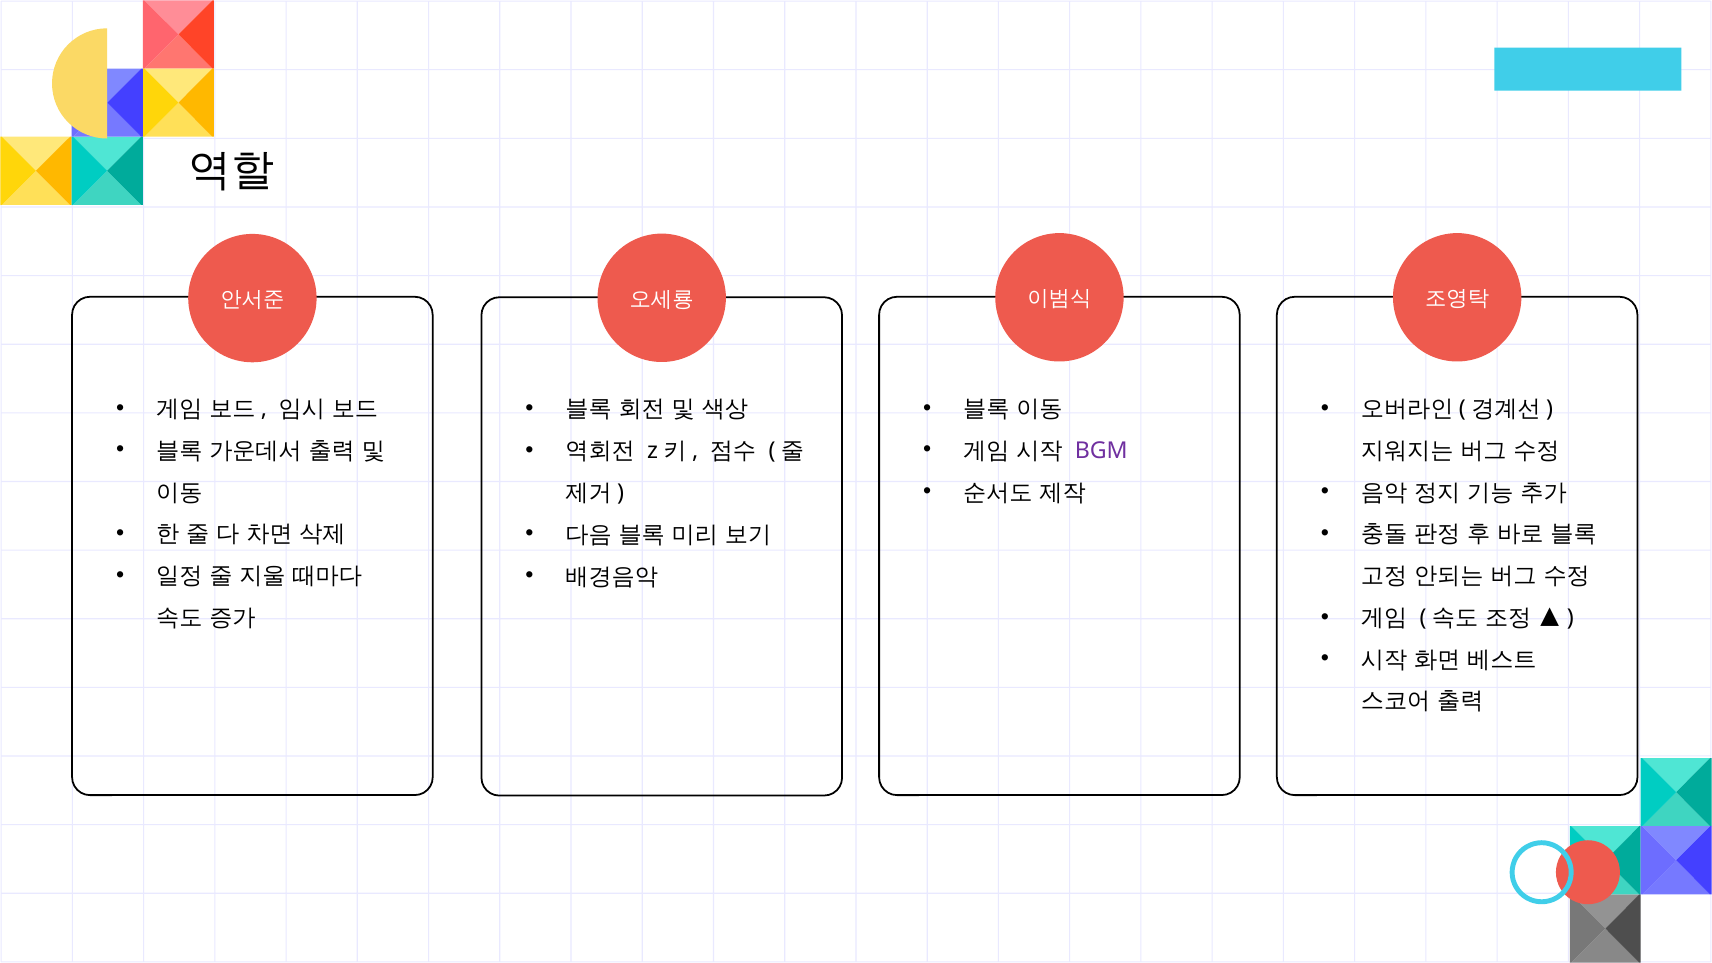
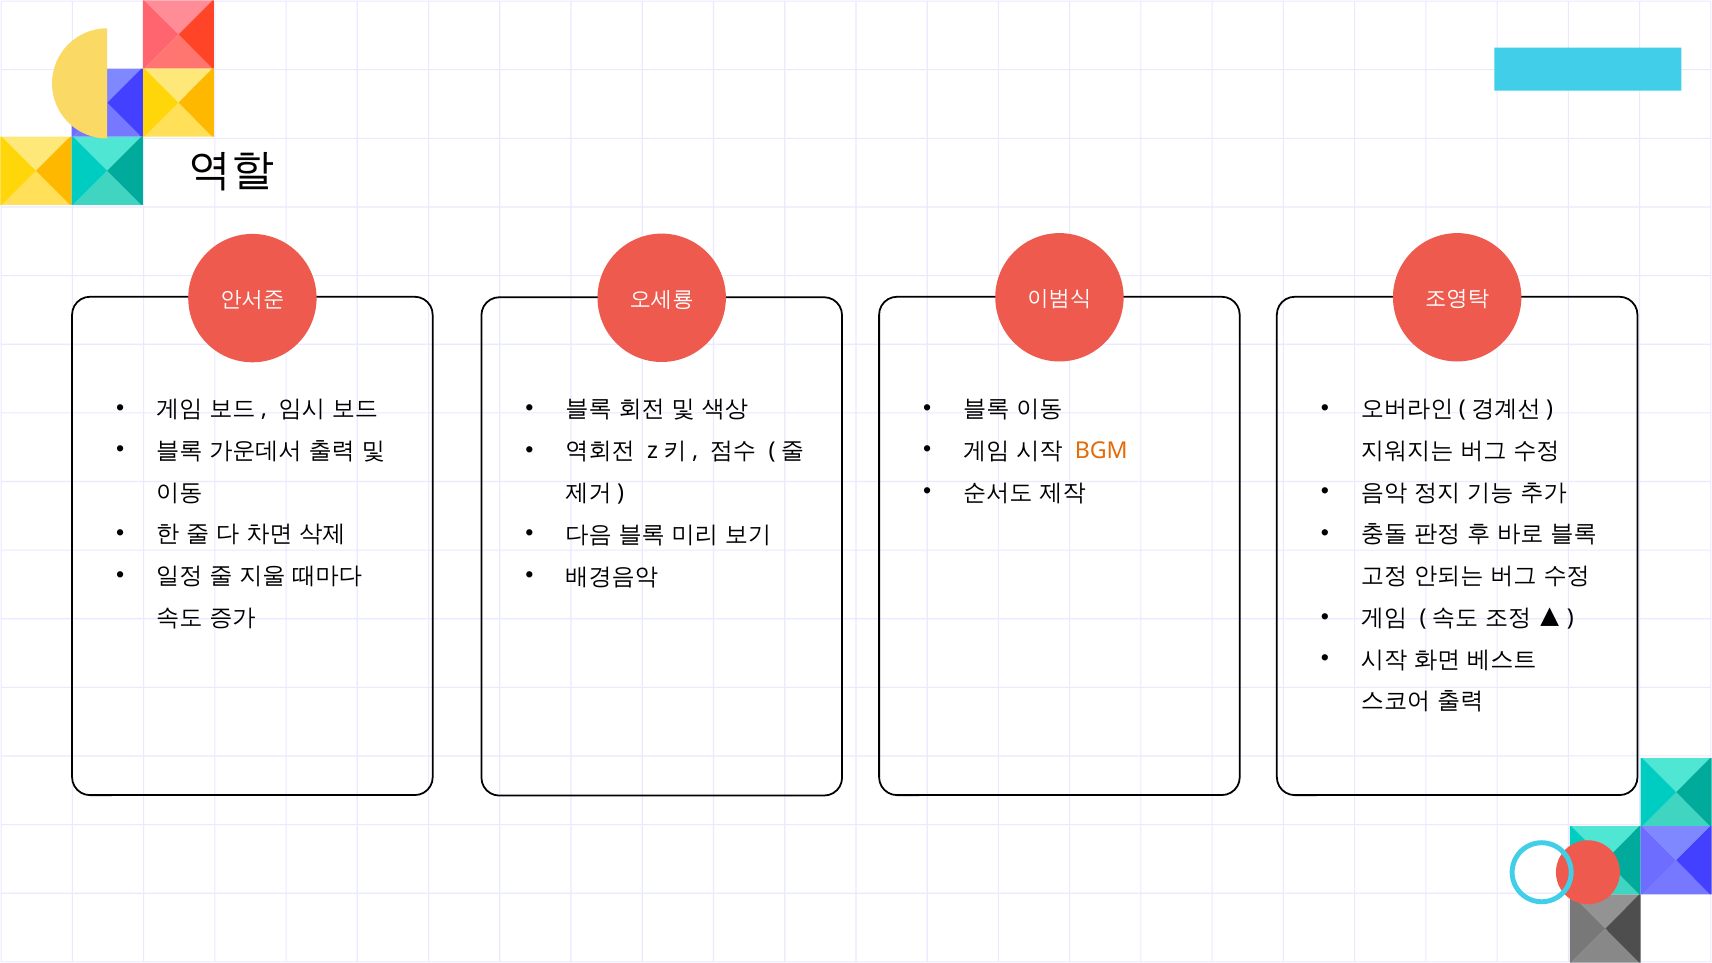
BGM colour: purple -> orange (1101, 451)
